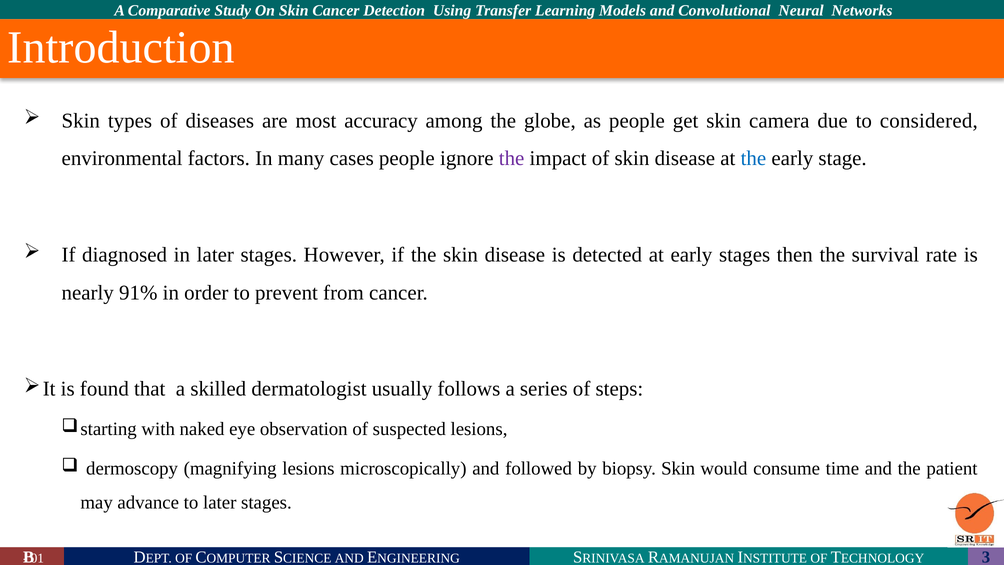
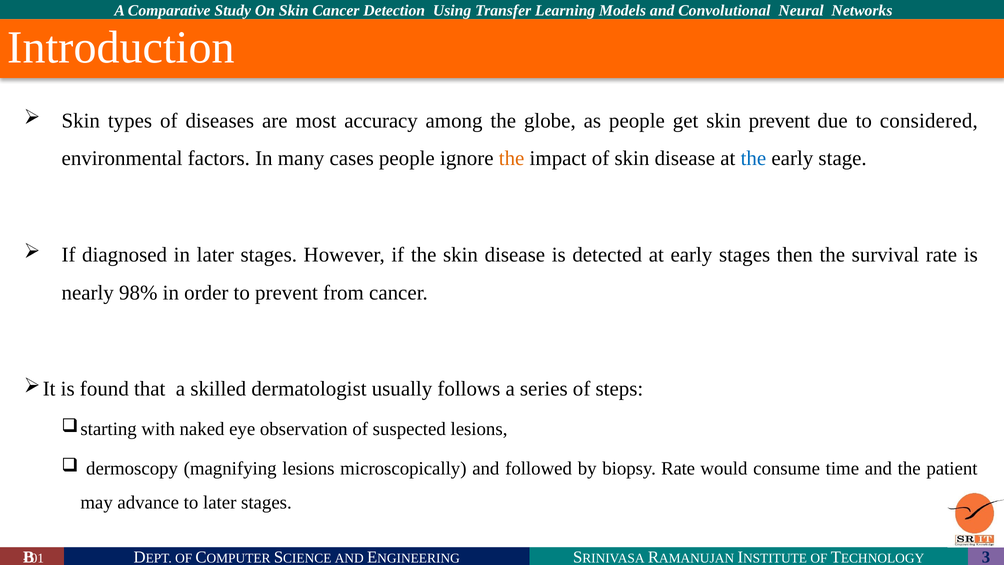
skin camera: camera -> prevent (779, 121)
the colour: purple -> orange (512, 158)
91%: 91% -> 98% (138, 293)
biopsy Skin: Skin -> Rate (678, 468)
